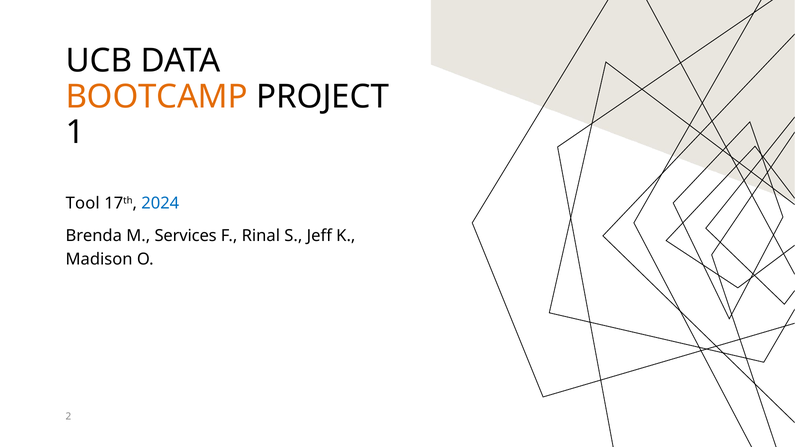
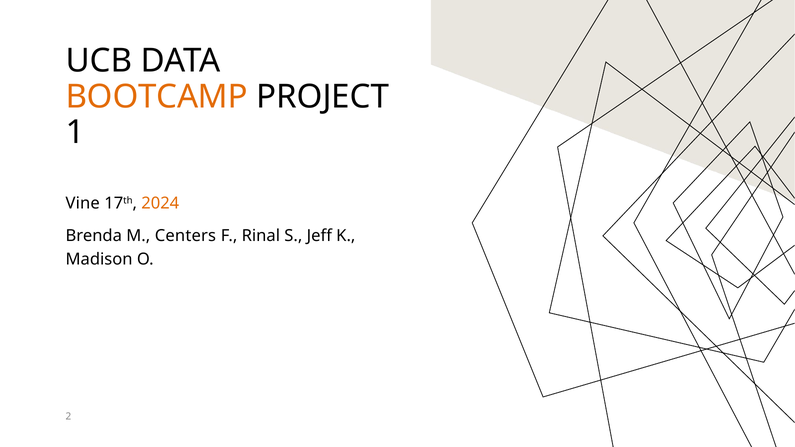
Tool: Tool -> Vine (83, 204)
2024 colour: blue -> orange (160, 204)
Services: Services -> Centers (185, 236)
